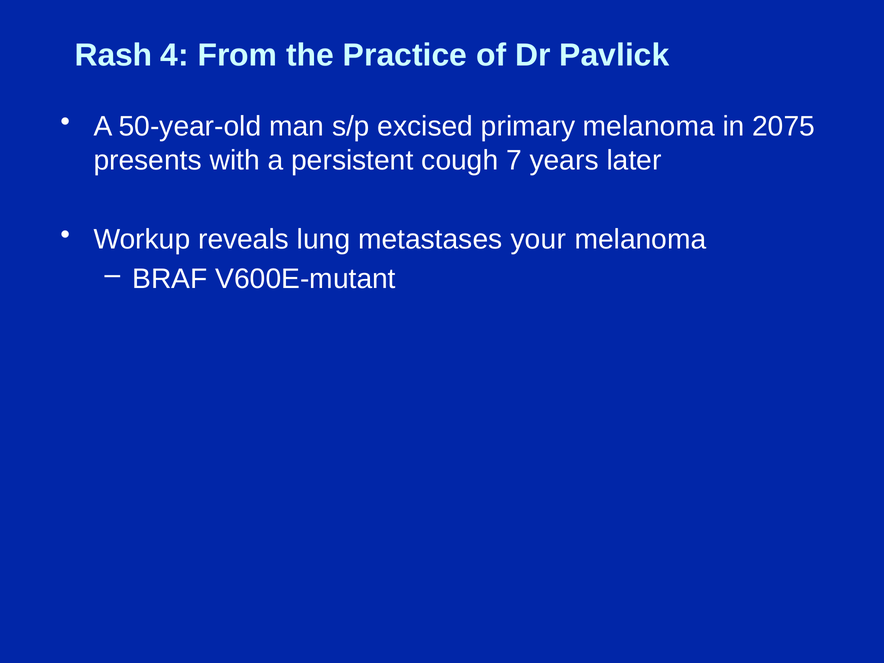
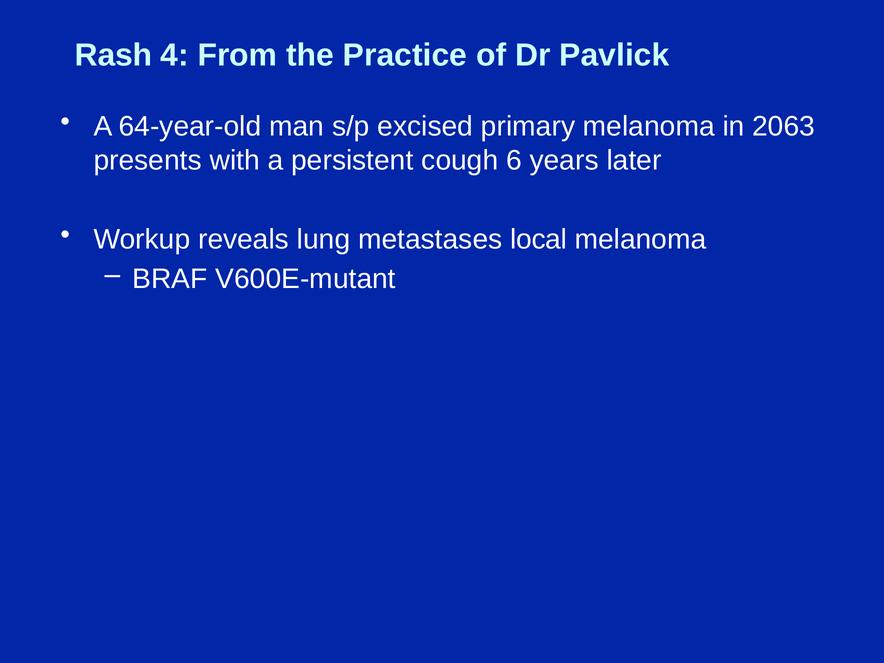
50-year-old: 50-year-old -> 64-year-old (190, 126)
2075: 2075 -> 2063 (784, 126)
7: 7 -> 6 (514, 160)
your: your -> local (539, 239)
